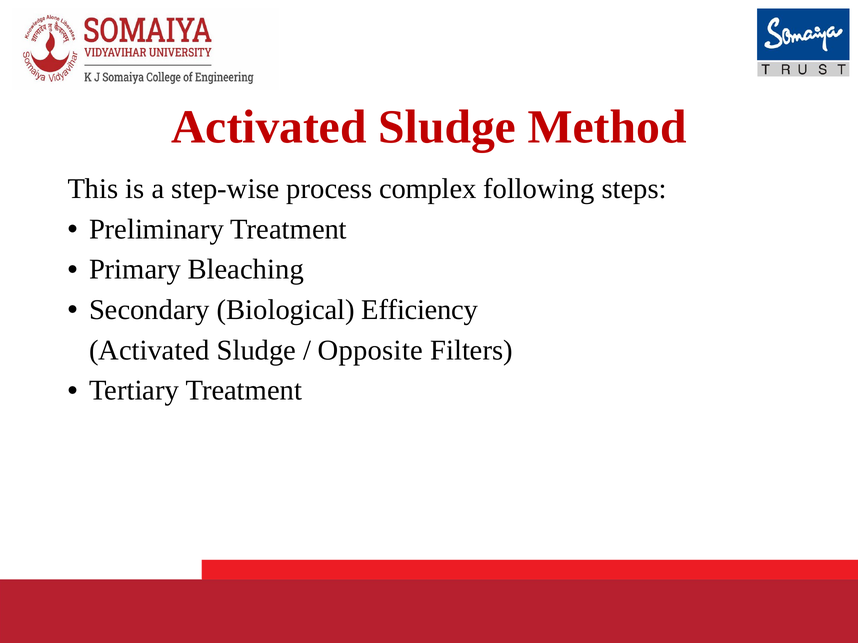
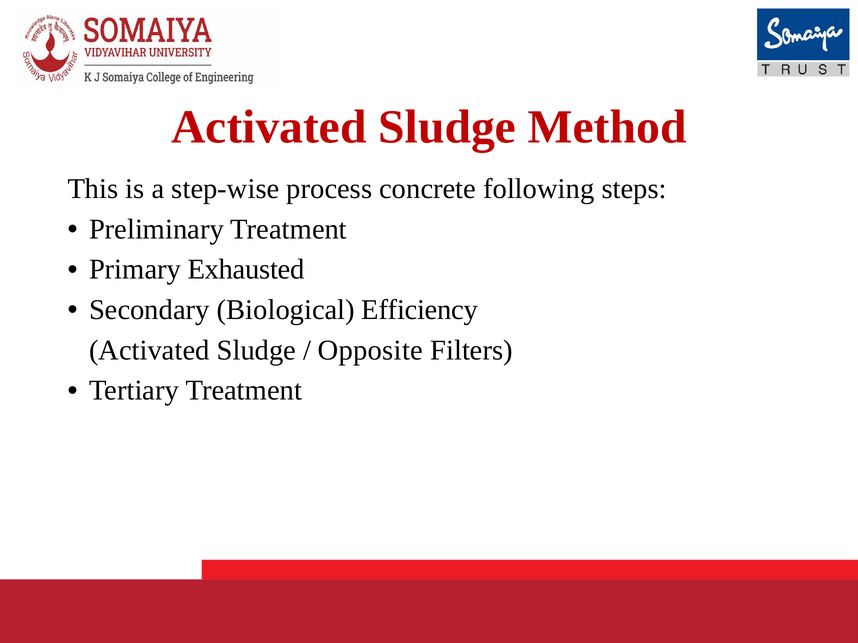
complex: complex -> concrete (428, 189)
Bleaching: Bleaching -> Exhausted (246, 270)
